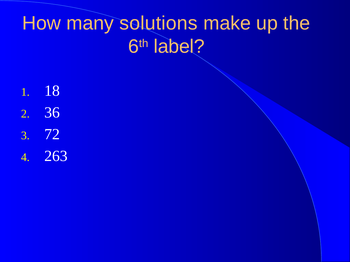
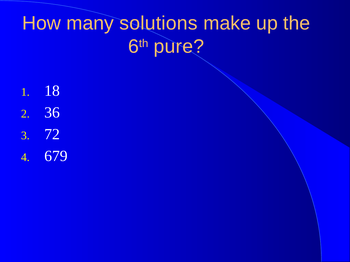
label: label -> pure (179, 47)
263: 263 -> 679 (56, 156)
